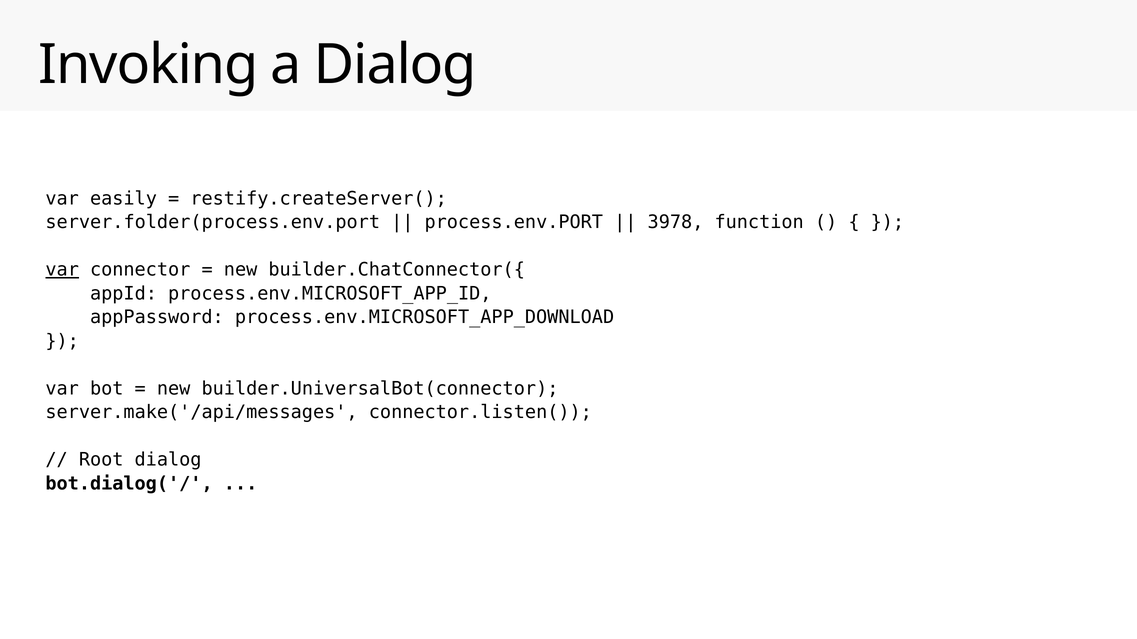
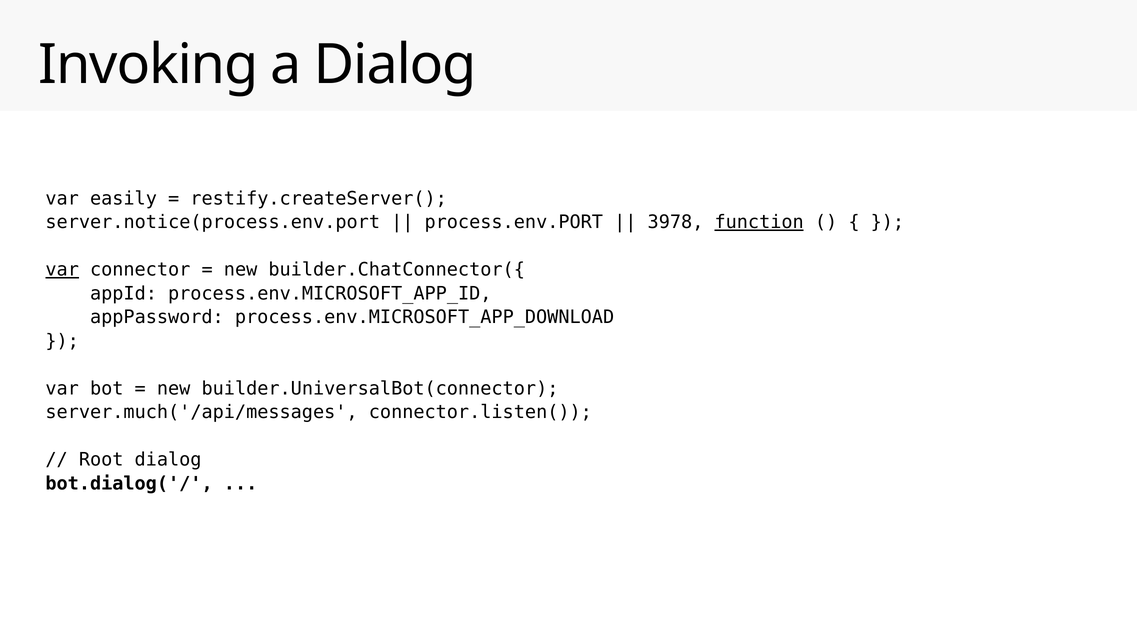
server.folder(process.env.port: server.folder(process.env.port -> server.notice(process.env.port (213, 222)
function underline: none -> present (759, 222)
server.make('/api/messages: server.make('/api/messages -> server.much('/api/messages (202, 413)
